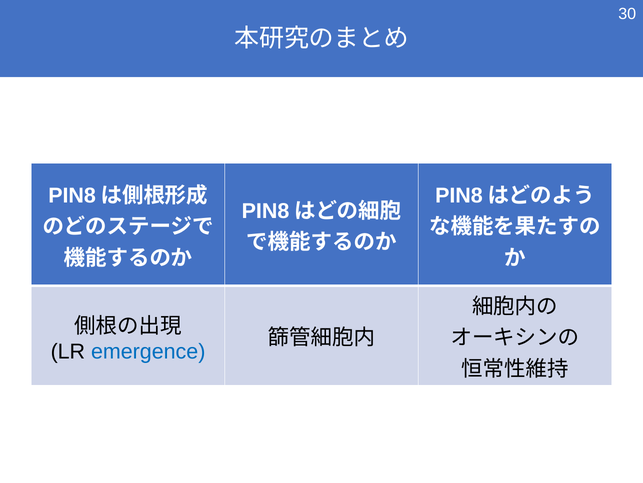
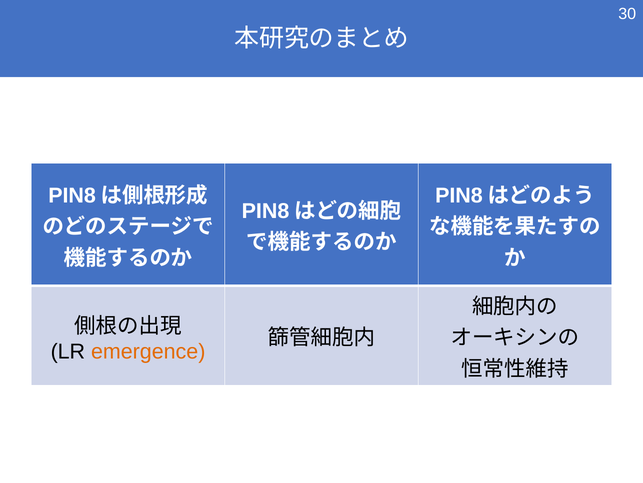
emergence colour: blue -> orange (148, 351)
